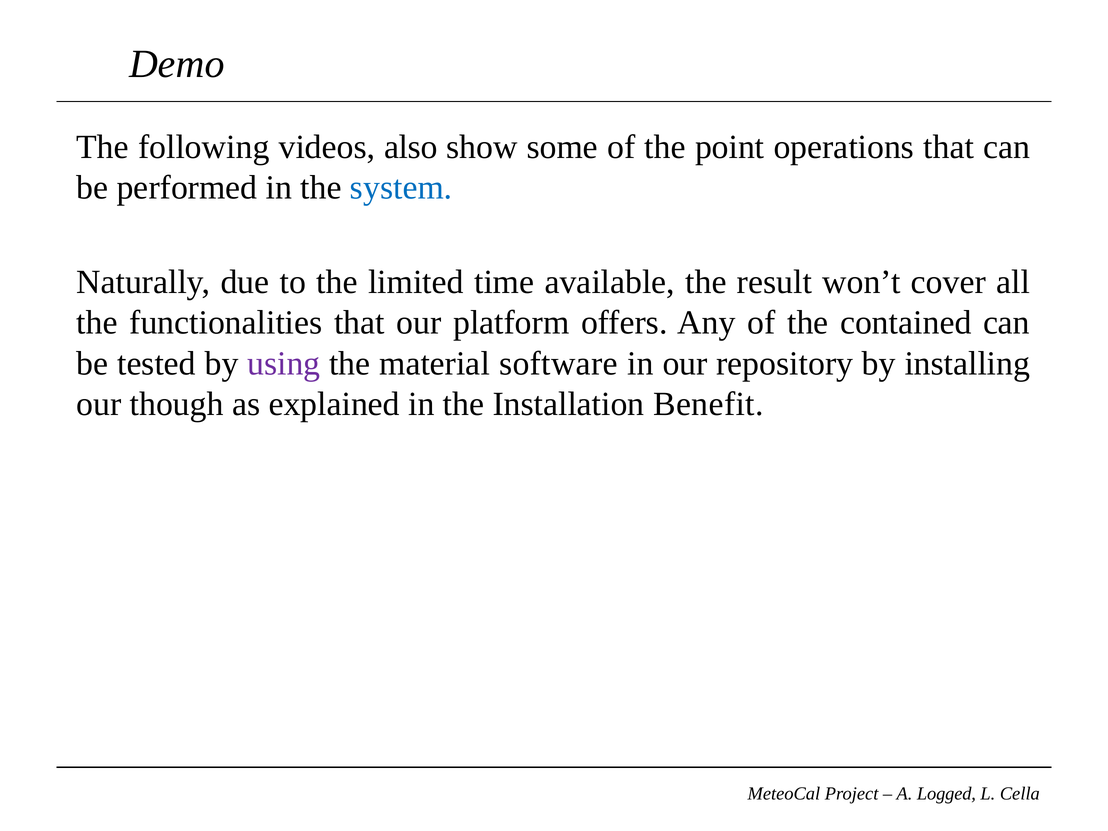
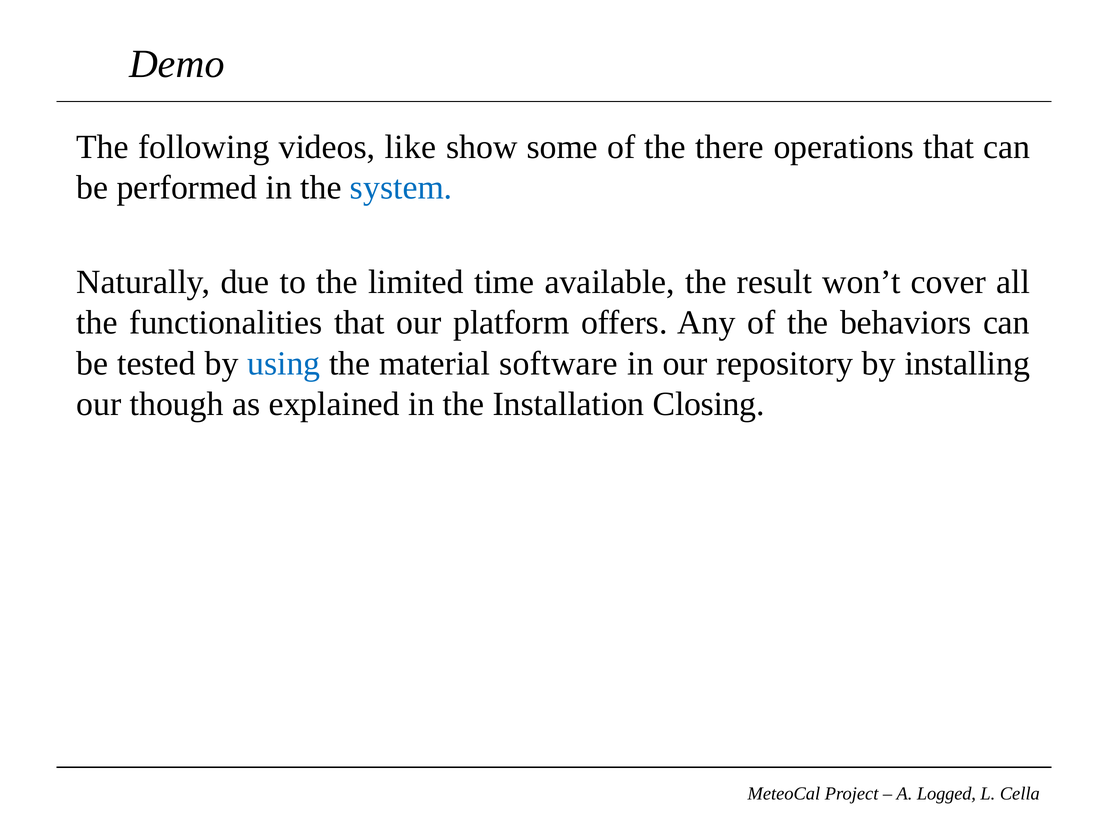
also: also -> like (410, 147)
point: point -> there (730, 147)
contained: contained -> behaviors (906, 323)
using colour: purple -> blue (284, 363)
Benefit: Benefit -> Closing (709, 404)
